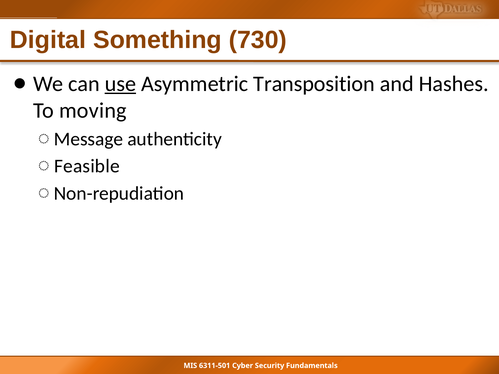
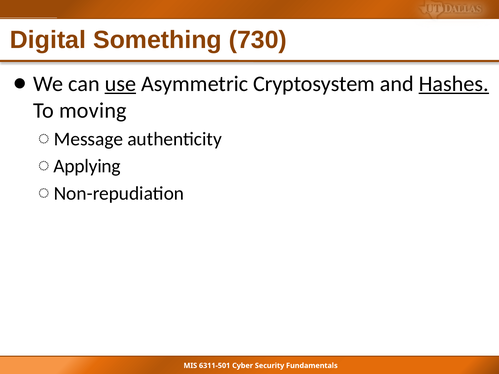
Transposition: Transposition -> Cryptosystem (314, 84)
Hashes underline: none -> present (454, 84)
Feasible: Feasible -> Applying (87, 166)
